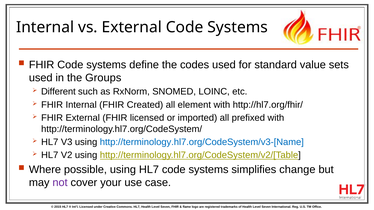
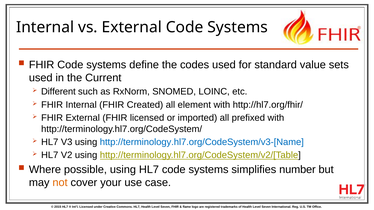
Groups: Groups -> Current (103, 78)
change: change -> number (297, 170)
not colour: purple -> orange (60, 183)
